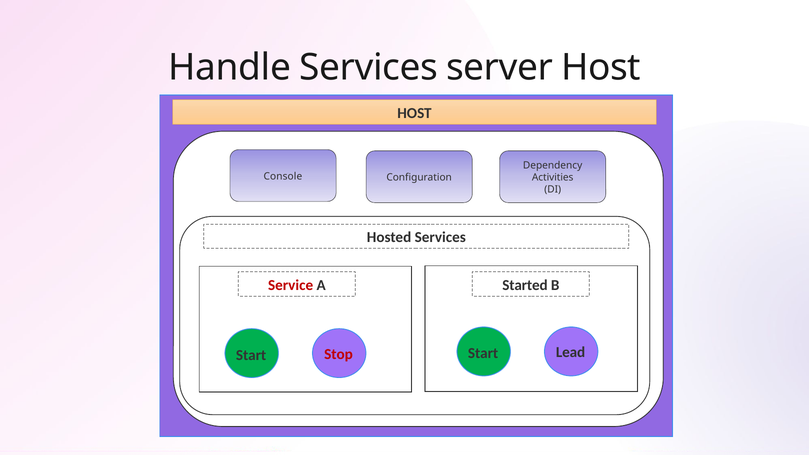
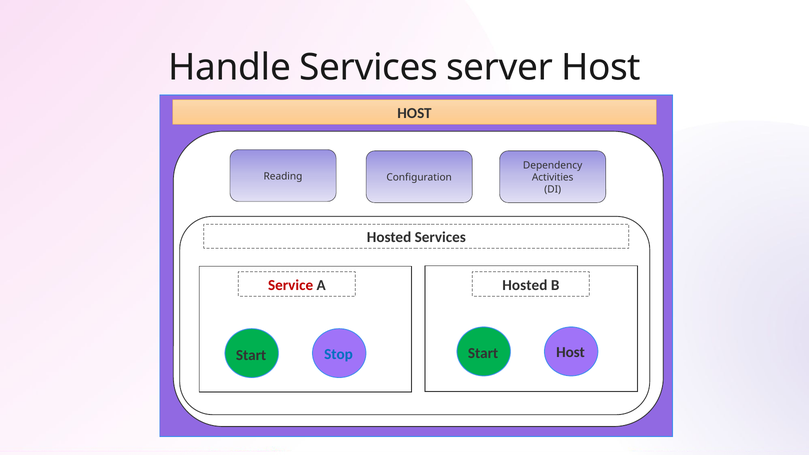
Console: Console -> Reading (283, 176)
A Started: Started -> Hosted (525, 285)
Stop colour: red -> blue (339, 354)
Start Lead: Lead -> Host (571, 352)
